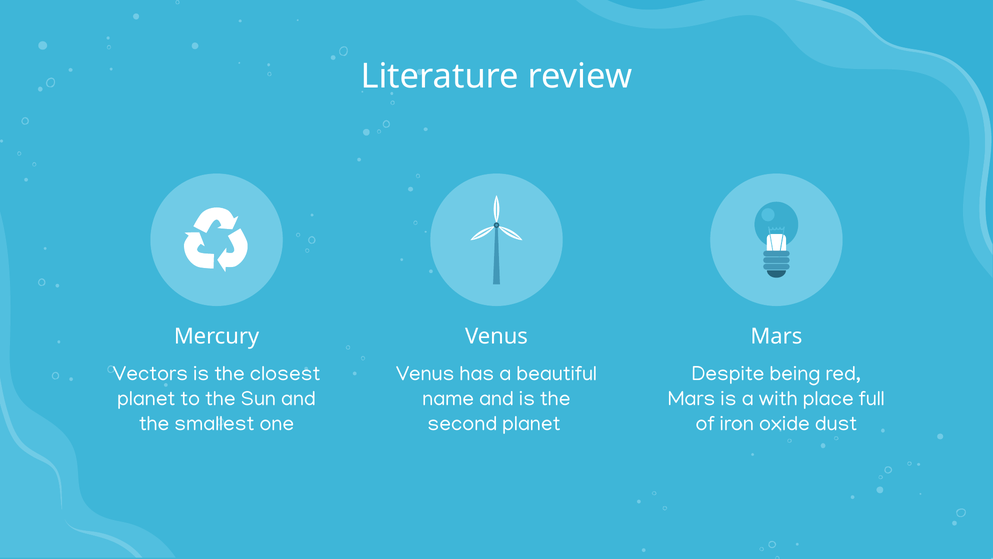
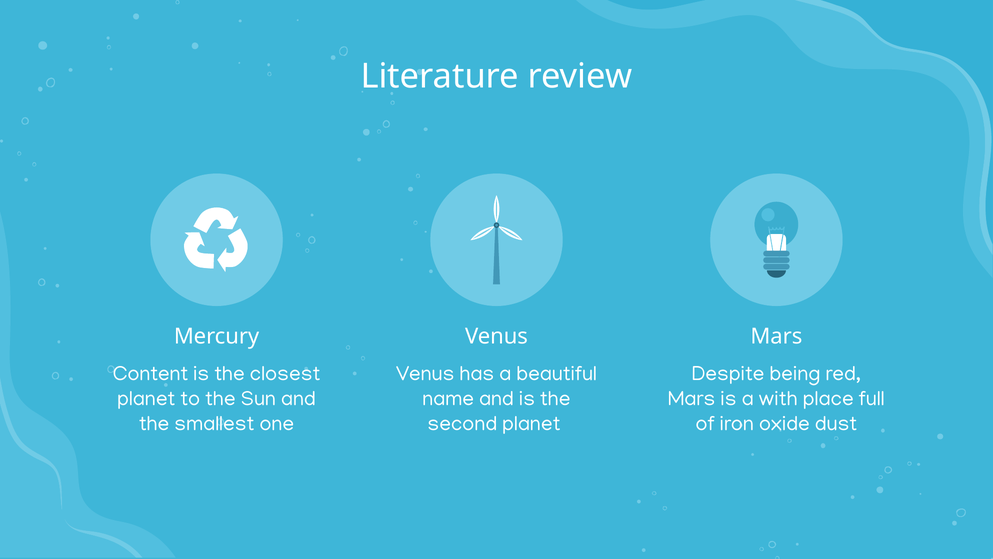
Vectors: Vectors -> Content (150, 373)
